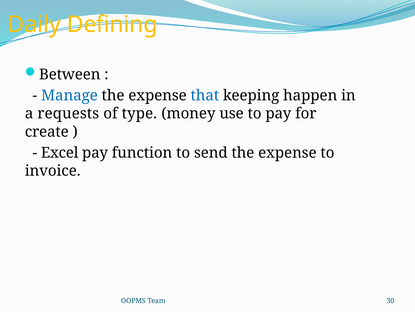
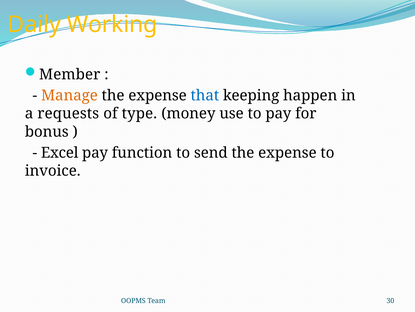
Defining: Defining -> Working (112, 24)
Between: Between -> Member (70, 74)
Manage colour: blue -> orange (69, 95)
create: create -> bonus (47, 131)
